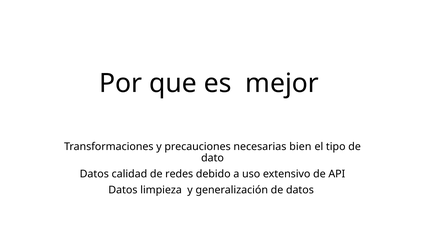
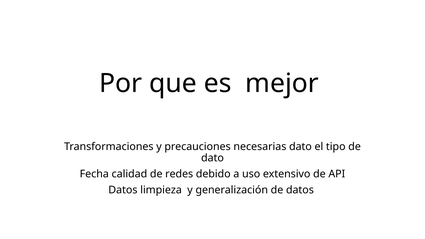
necesarias bien: bien -> dato (300, 147)
Datos: Datos -> Fecha (94, 174)
